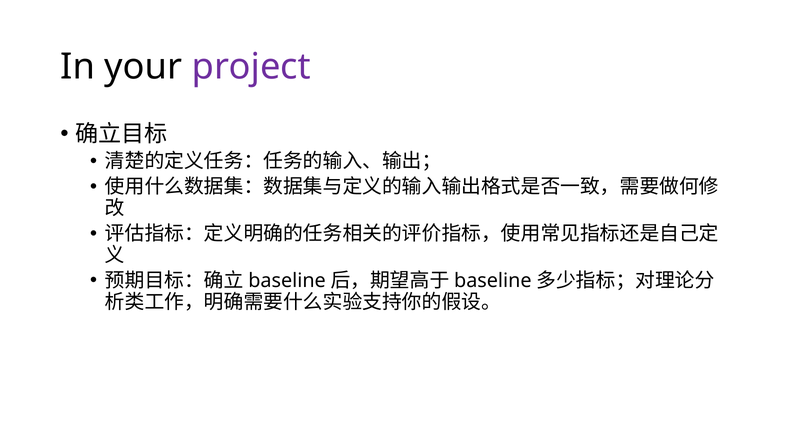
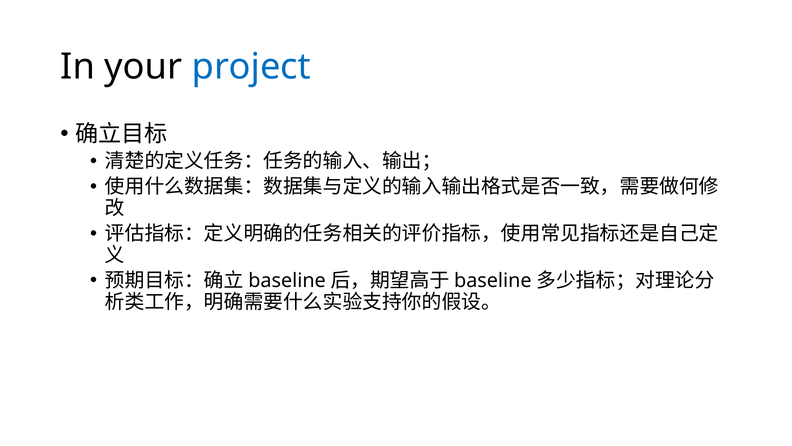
project colour: purple -> blue (251, 67)
